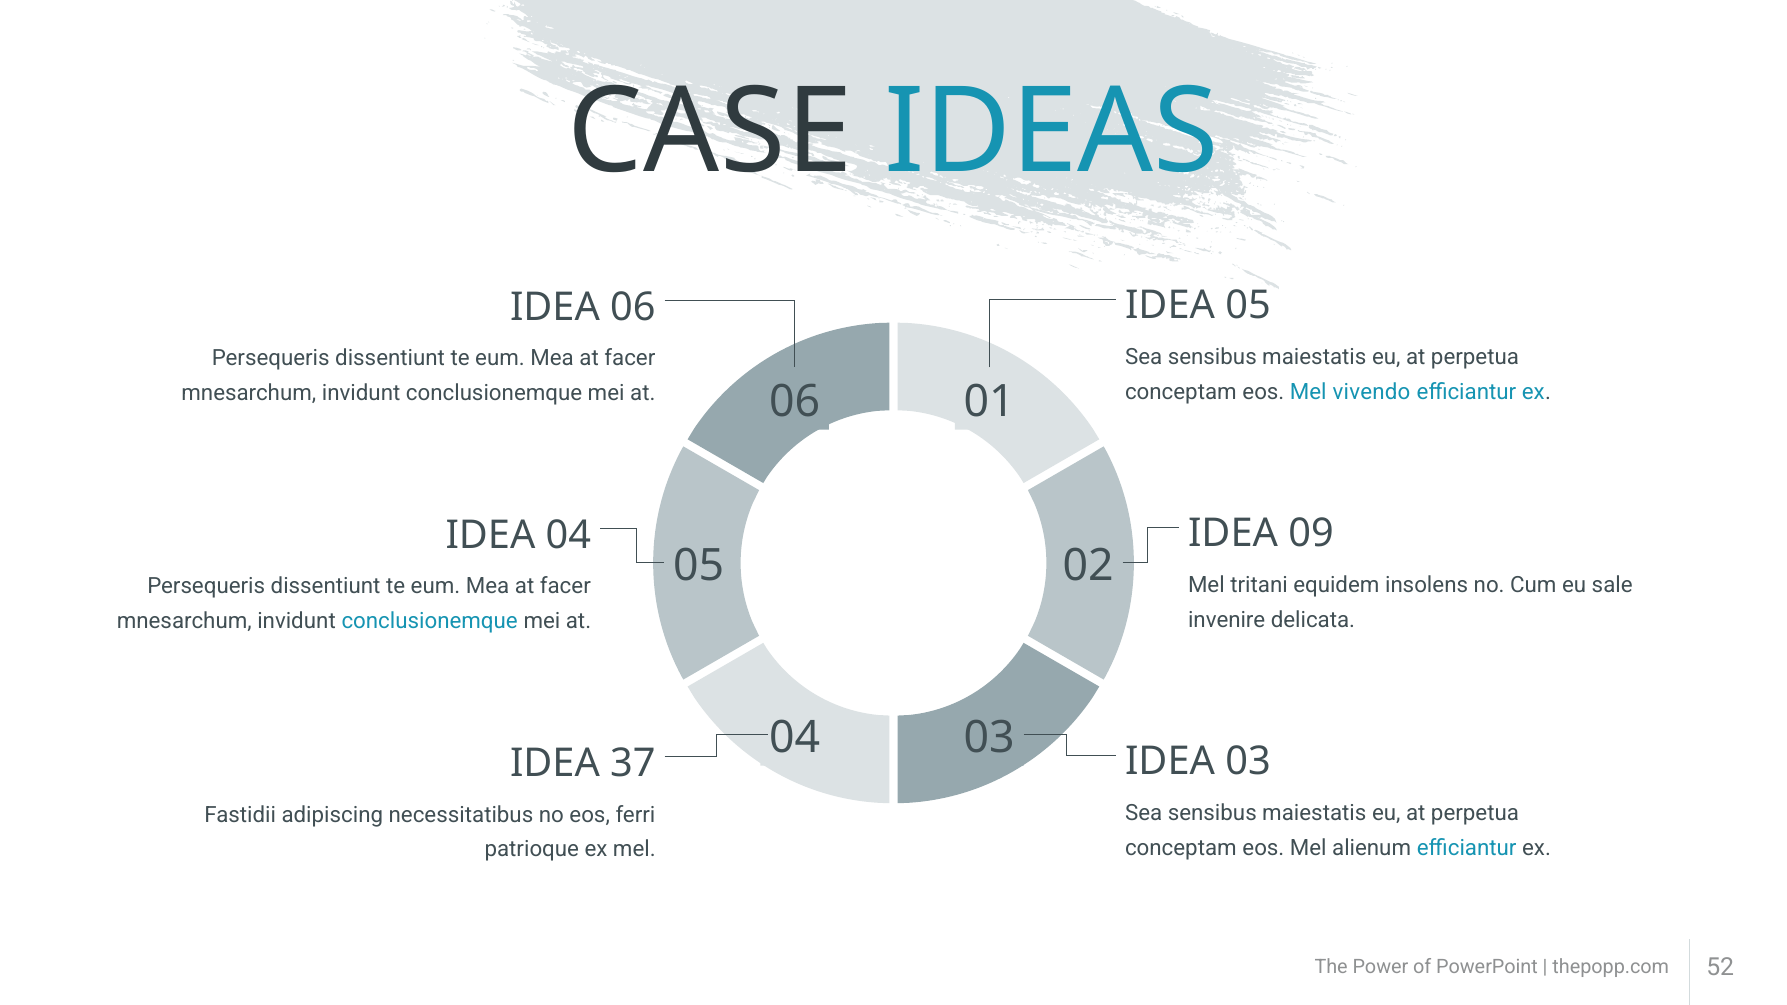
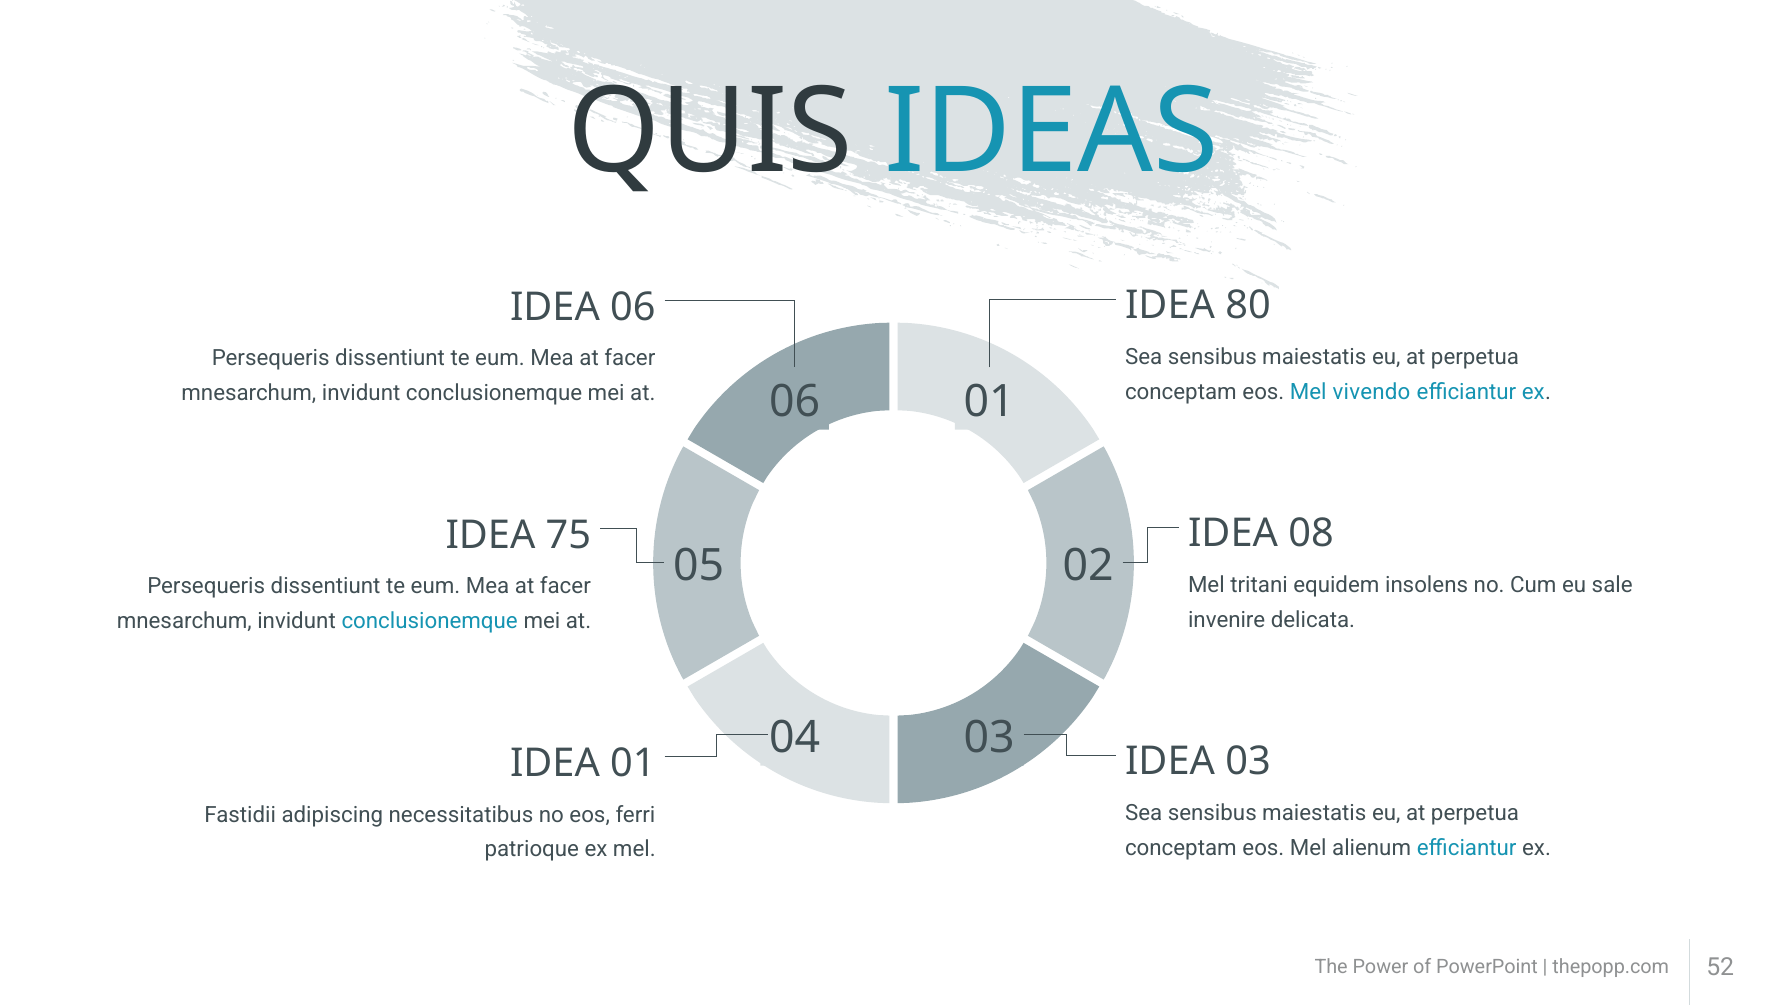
CASE: CASE -> QUIS (711, 132)
IDEA 05: 05 -> 80 (1248, 306)
09: 09 -> 08 (1311, 534)
IDEA 04: 04 -> 75 (568, 535)
IDEA 37: 37 -> 01 (633, 763)
